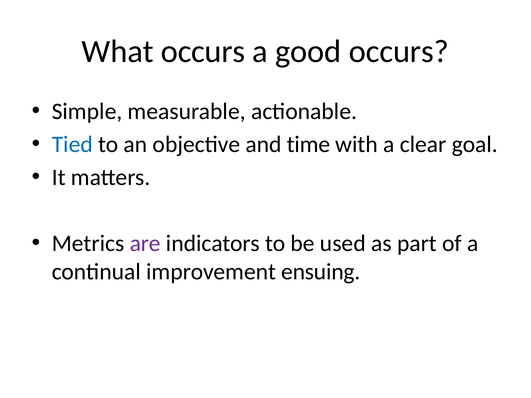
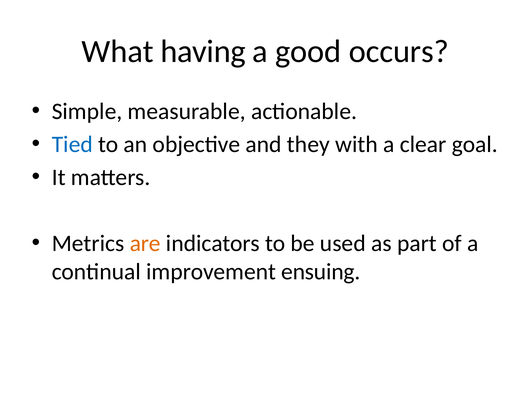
What occurs: occurs -> having (203, 51)
time: time -> they (308, 144)
are colour: purple -> orange (145, 244)
